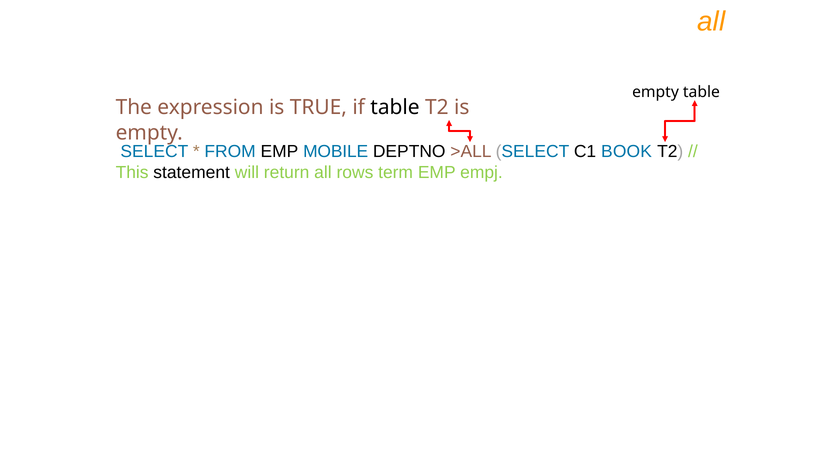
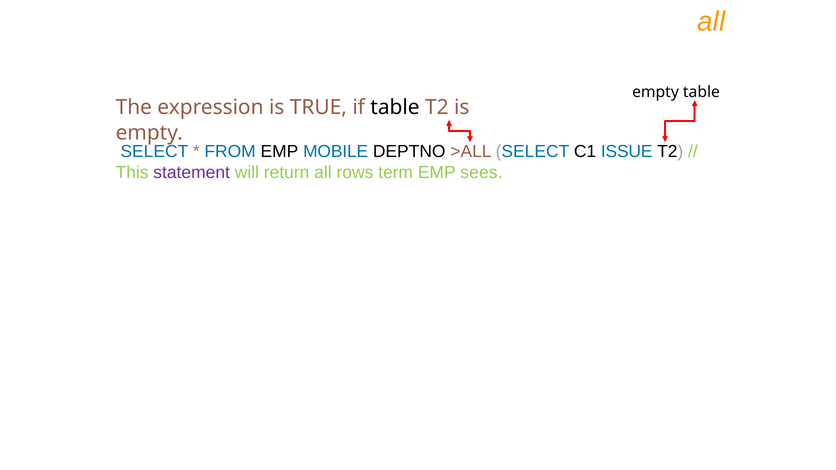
BOOK: BOOK -> ISSUE (627, 152)
statement colour: black -> purple (192, 172)
empj: empj -> sees (481, 172)
